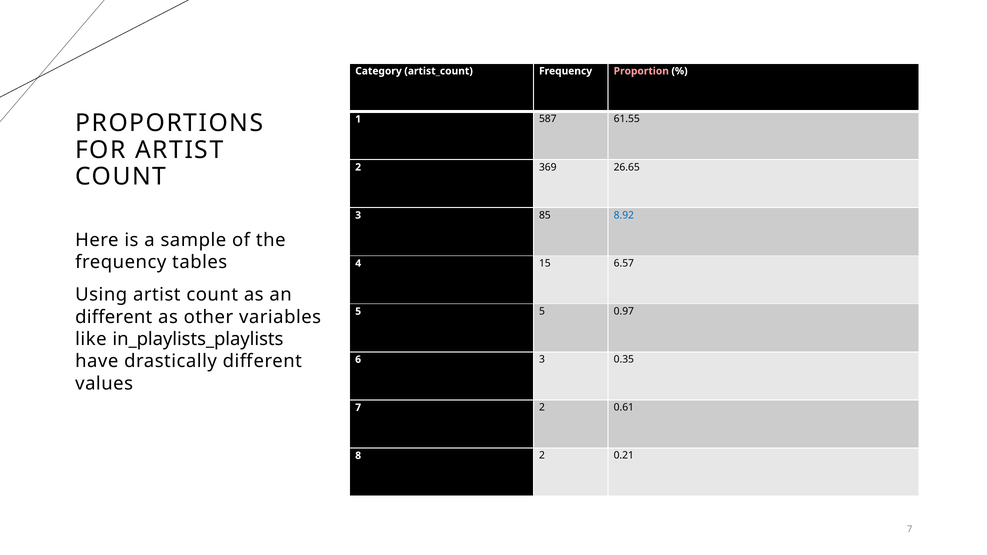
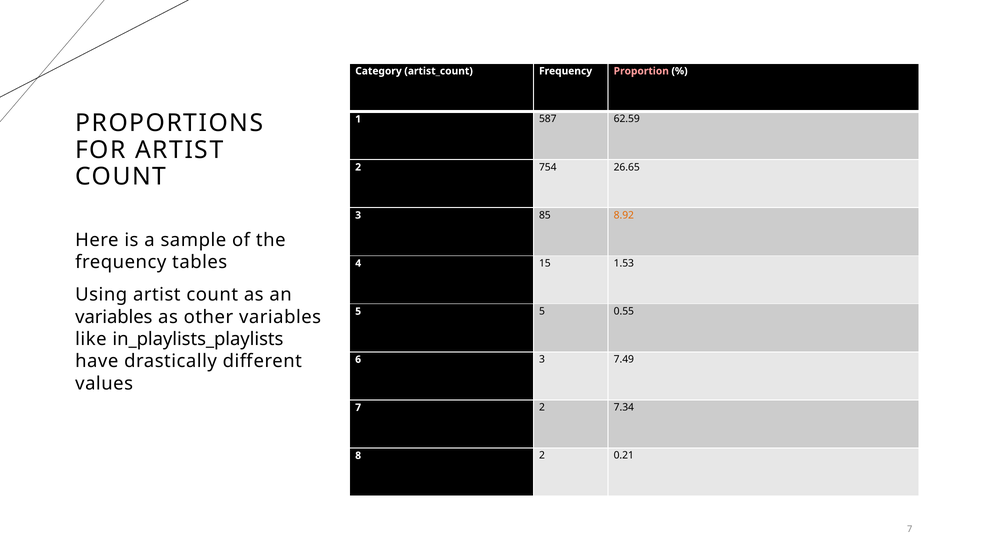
61.55: 61.55 -> 62.59 (627, 119)
369: 369 -> 754 (548, 167)
8.92 colour: blue -> orange (624, 215)
6.57: 6.57 -> 1.53 (624, 263)
0.97: 0.97 -> 0.55 (624, 311)
different: different -> variables (114, 317)
0.35: 0.35 -> 7.49 (624, 360)
0.61: 0.61 -> 7.34 (624, 408)
